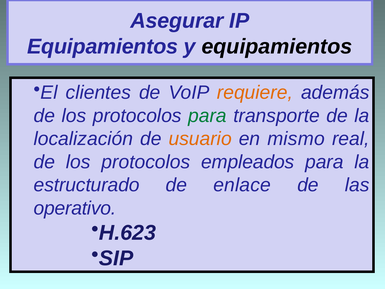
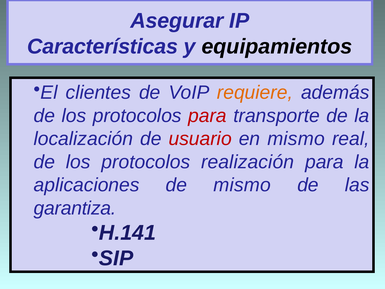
Equipamientos: Equipamientos -> Características (103, 46)
para colour: green -> red (207, 116)
usuario colour: orange -> red (200, 139)
empleados: empleados -> realización (248, 162)
estructurado: estructurado -> aplicaciones (87, 185)
de enlace: enlace -> mismo (242, 185)
operativo: operativo -> garantiza (75, 208)
H.623: H.623 -> H.141 (127, 233)
